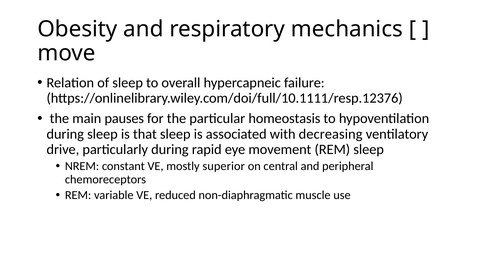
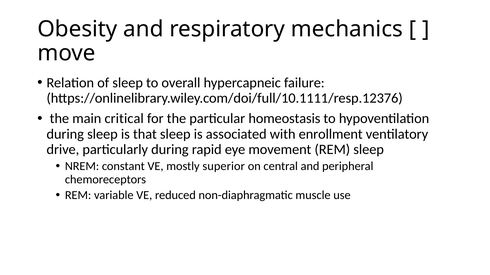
pauses: pauses -> critical (124, 119)
decreasing: decreasing -> enrollment (331, 134)
